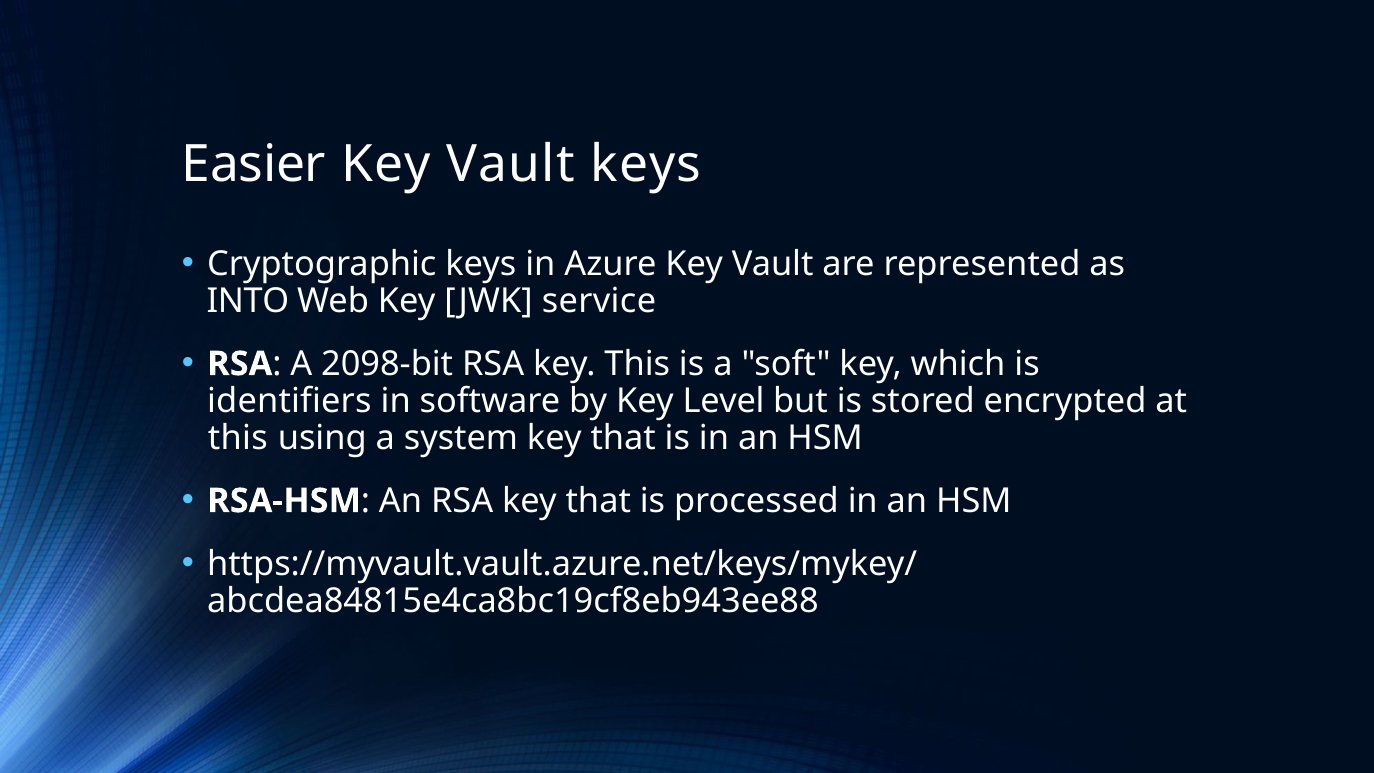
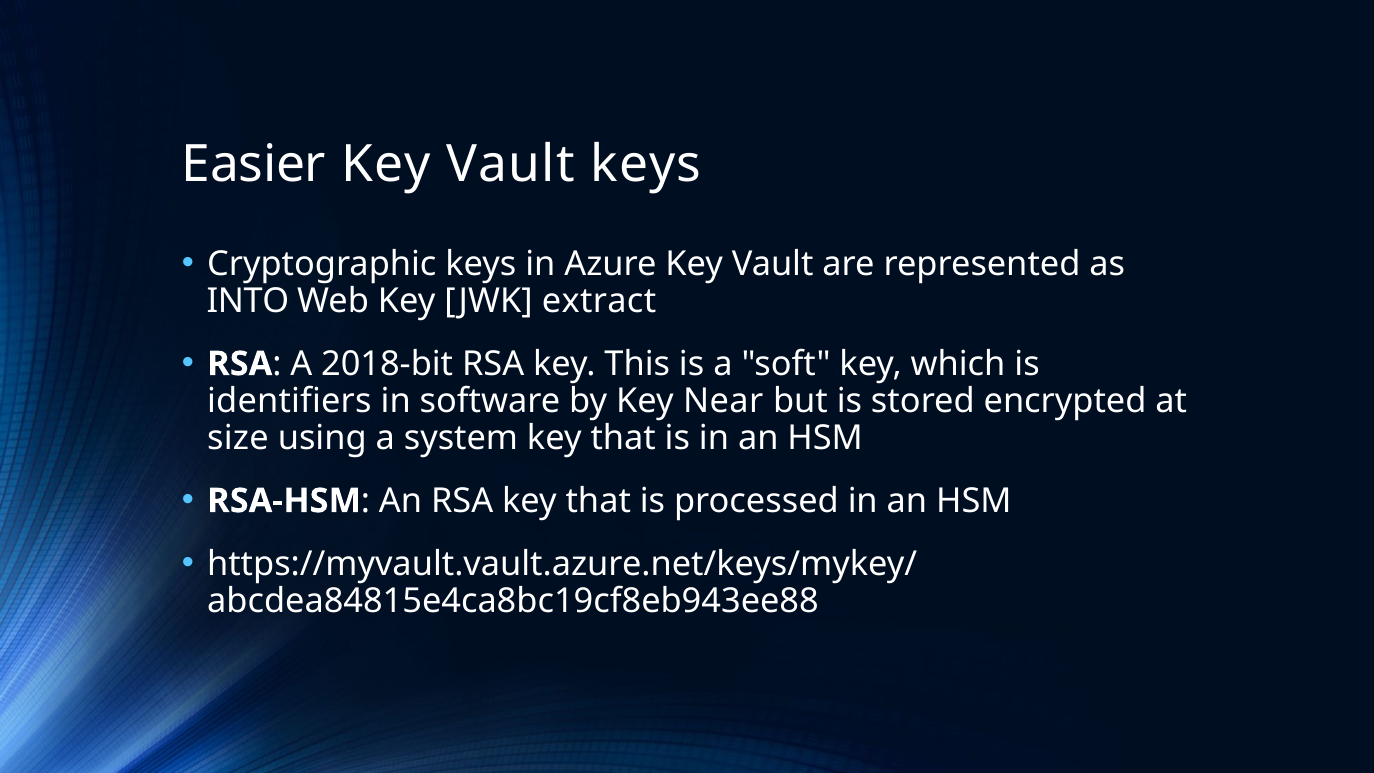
service: service -> extract (599, 301)
2098-bit: 2098-bit -> 2018-bit (387, 364)
Level: Level -> Near (723, 401)
this: this -> size (238, 438)
